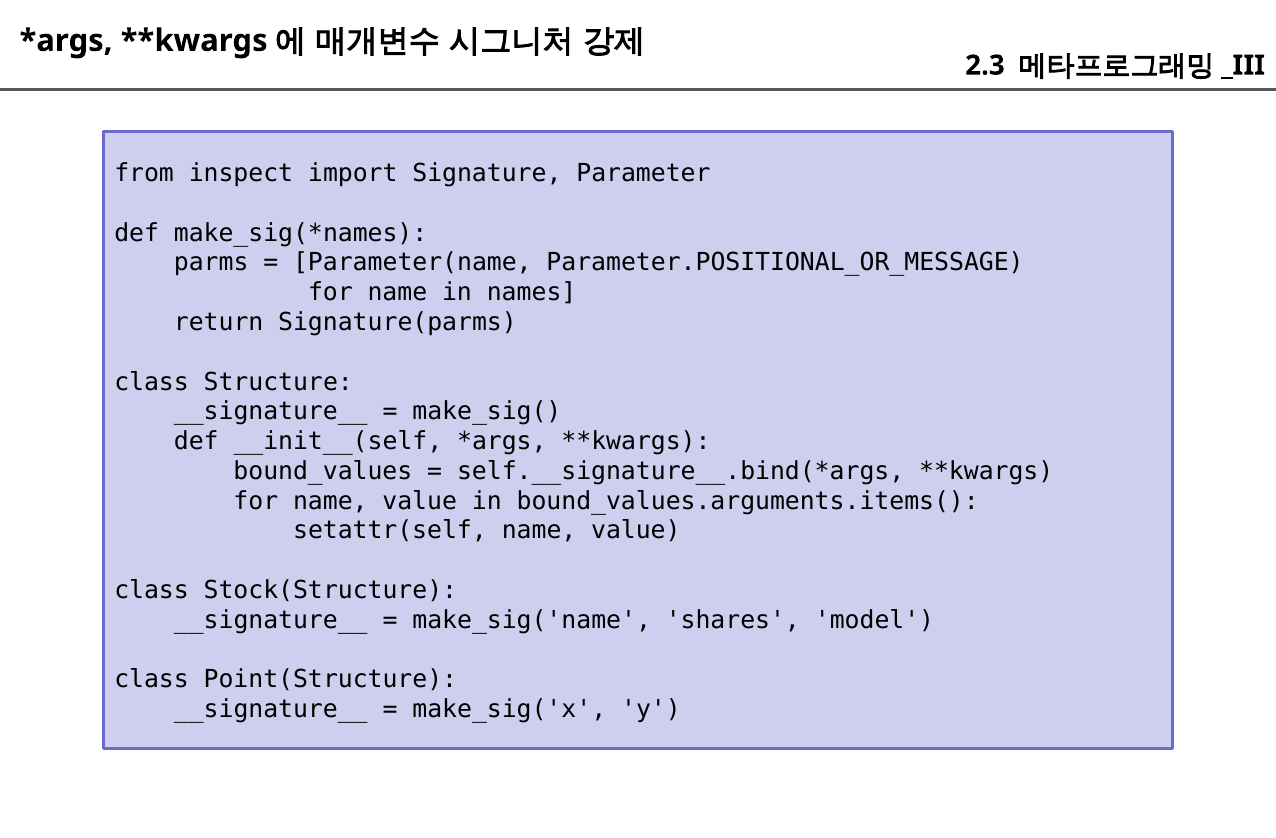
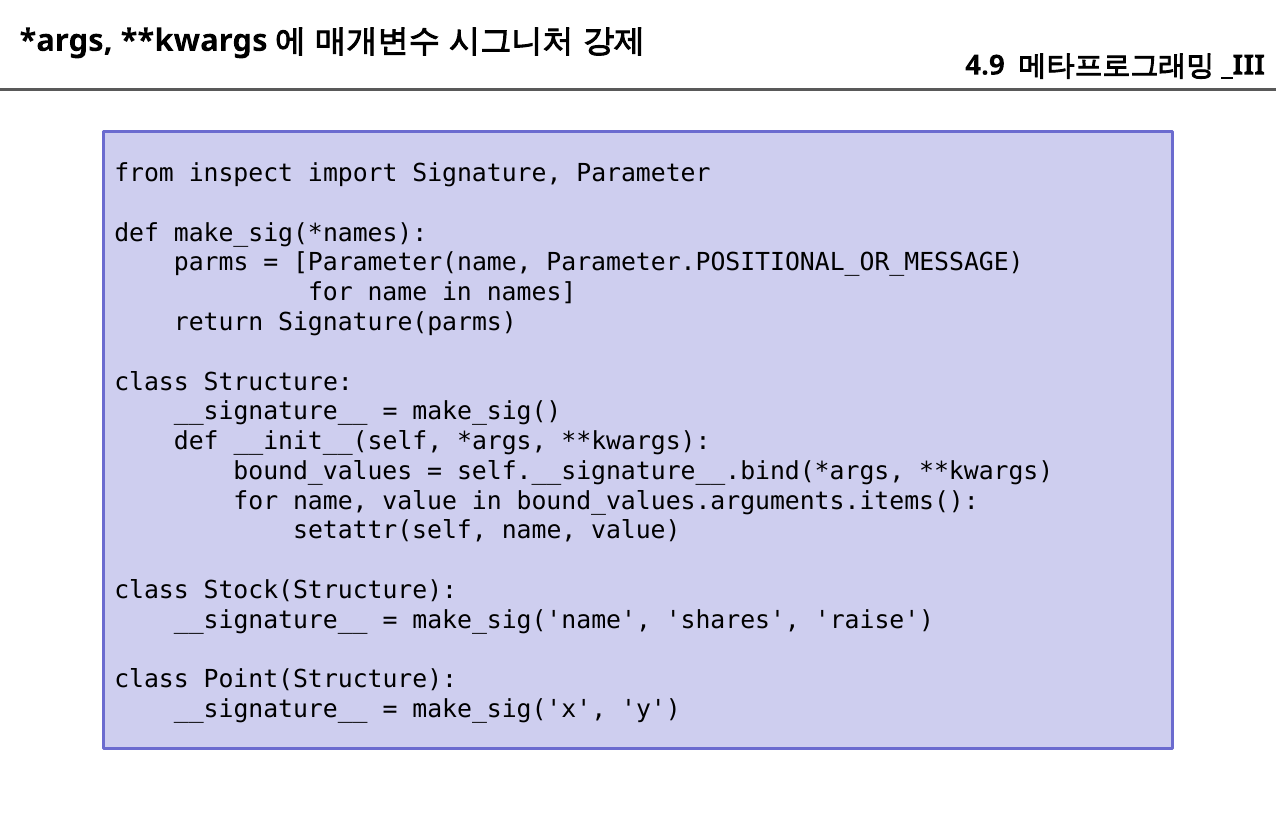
2.3: 2.3 -> 4.9 (985, 65)
model: model -> raise (875, 620)
